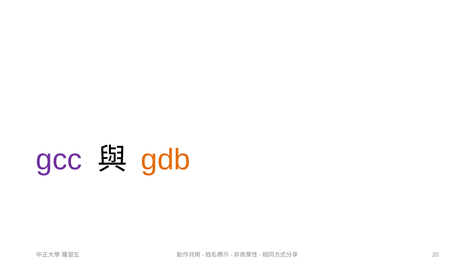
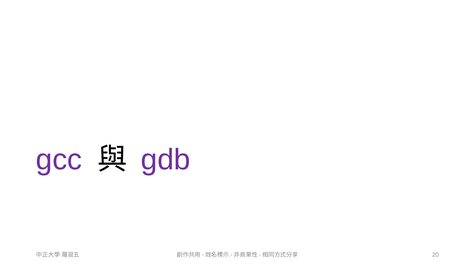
gdb colour: orange -> purple (166, 160)
